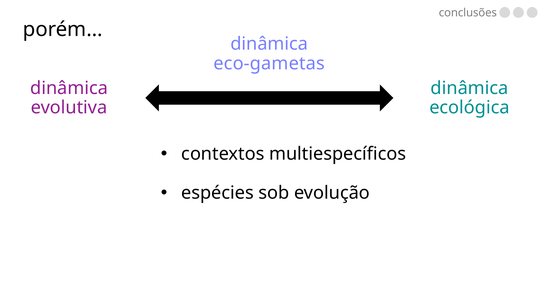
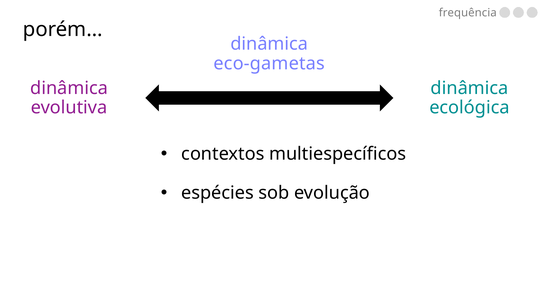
conclusões: conclusões -> frequência (468, 13)
